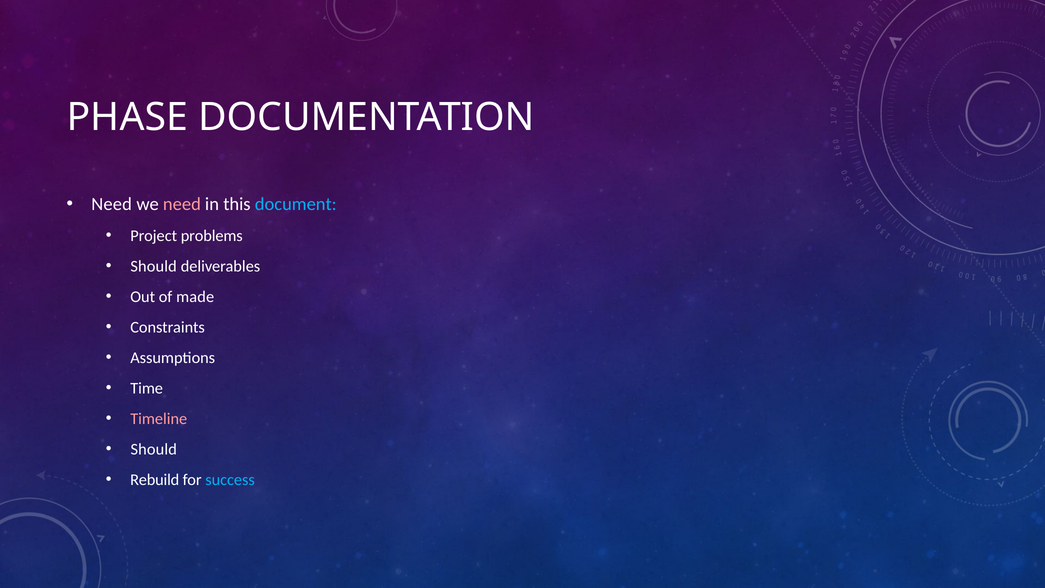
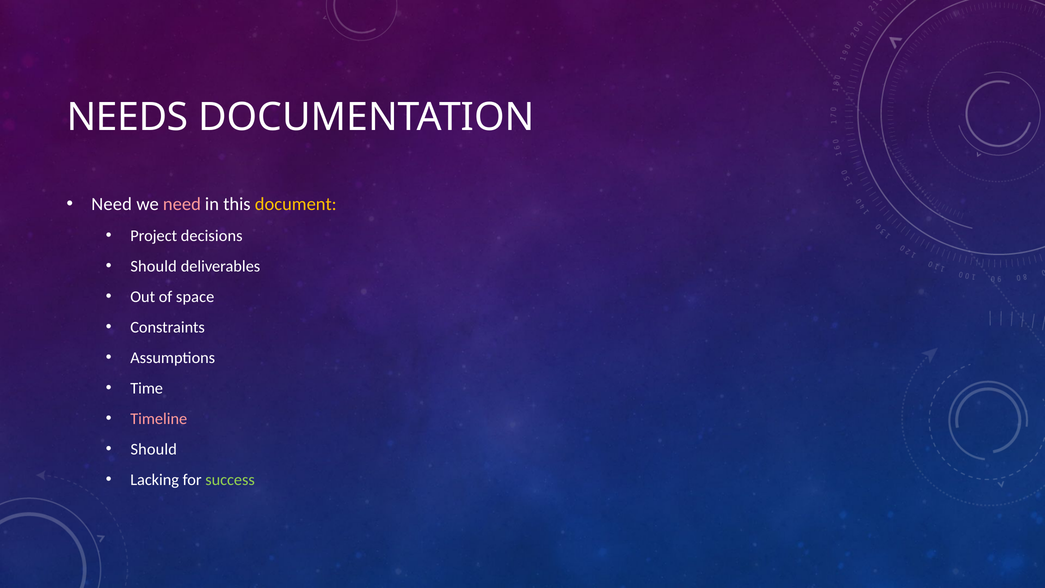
PHASE: PHASE -> NEEDS (128, 117)
document colour: light blue -> yellow (296, 204)
problems: problems -> decisions (212, 236)
made: made -> space (195, 297)
Rebuild: Rebuild -> Lacking (155, 480)
success colour: light blue -> light green (230, 480)
